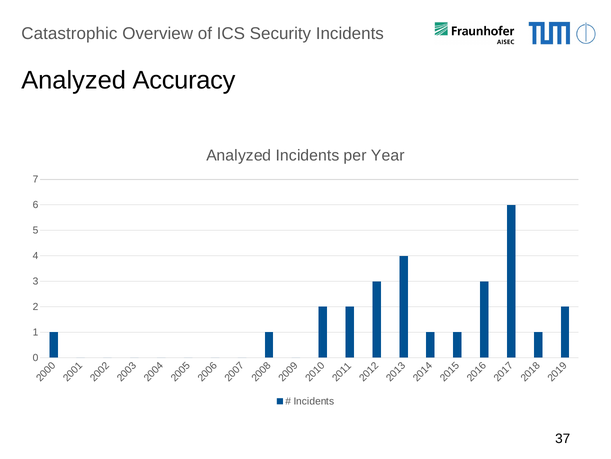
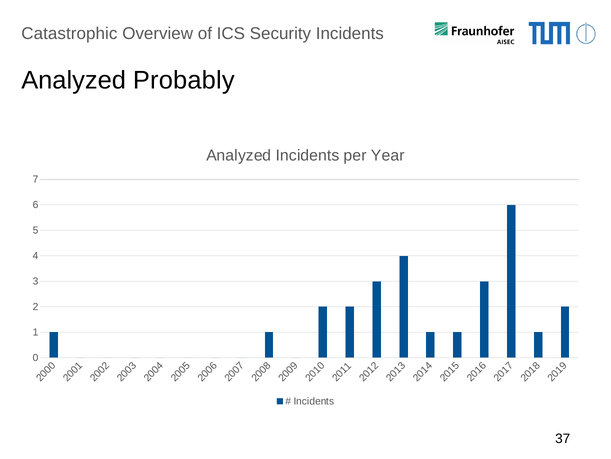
Accuracy: Accuracy -> Probably (184, 80)
